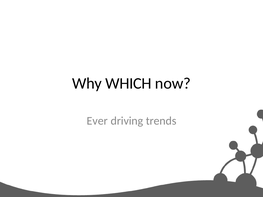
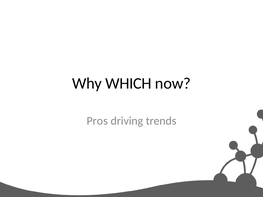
Ever: Ever -> Pros (97, 121)
